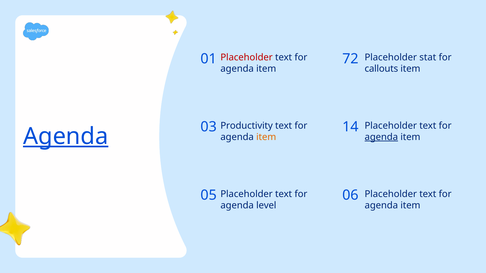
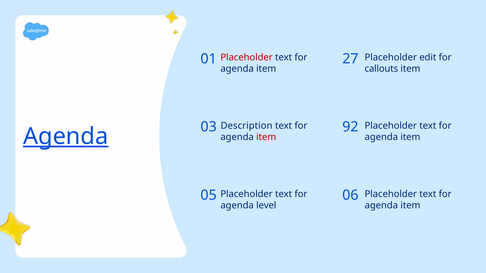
72: 72 -> 27 (350, 59)
stat: stat -> edit (428, 58)
14: 14 -> 92 (350, 127)
Productivity: Productivity -> Description (247, 126)
item colour: orange -> red (266, 137)
agenda underline: present -> none (381, 137)
